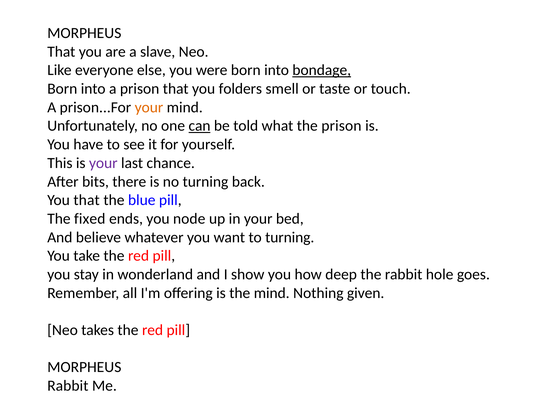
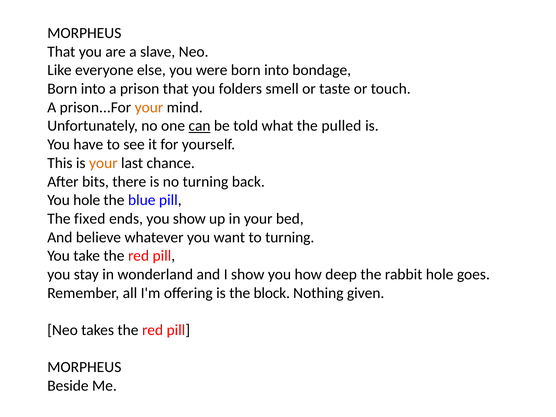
bondage underline: present -> none (322, 70)
the prison: prison -> pulled (341, 126)
your colour: purple -> orange (103, 163)
You that: that -> hole (87, 200)
you node: node -> show (189, 219)
the mind: mind -> block (272, 293)
Rabbit: Rabbit -> Beside (68, 386)
